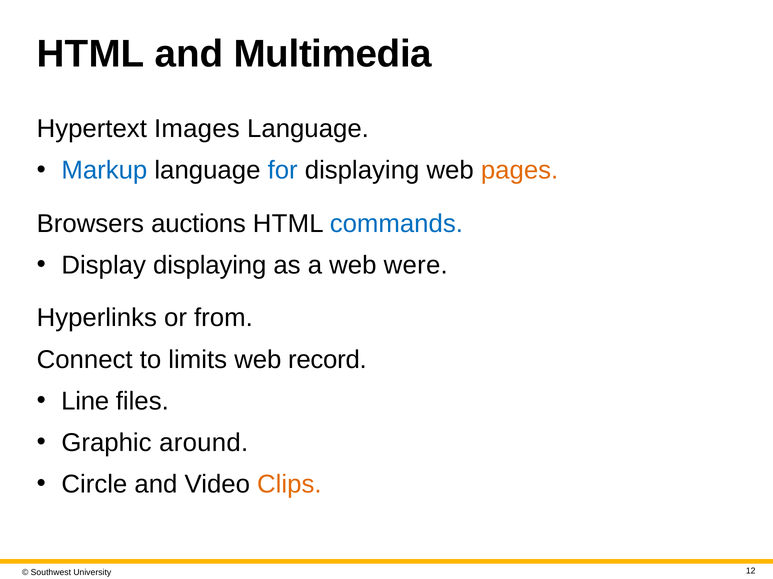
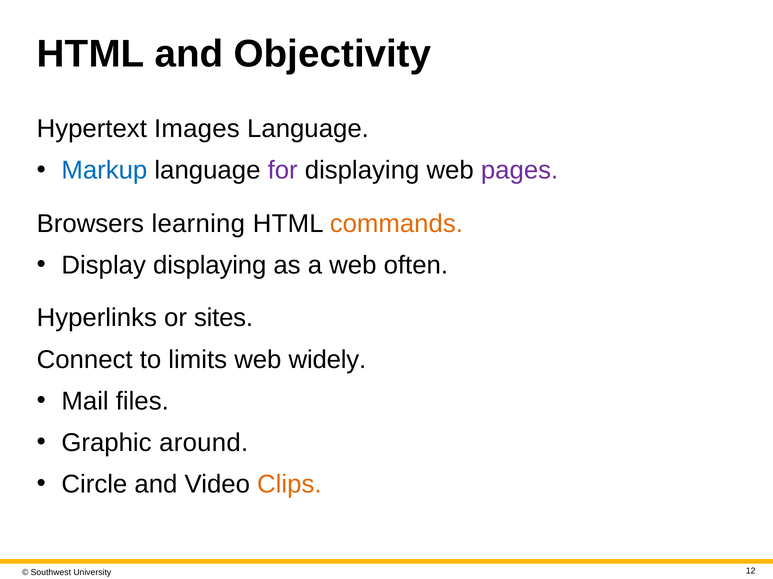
Multimedia: Multimedia -> Objectivity (333, 54)
for colour: blue -> purple (283, 171)
pages colour: orange -> purple (520, 171)
auctions: auctions -> learning (198, 224)
commands colour: blue -> orange (396, 224)
were: were -> often (416, 265)
from: from -> sites (224, 318)
record: record -> widely (327, 360)
Line: Line -> Mail (85, 402)
